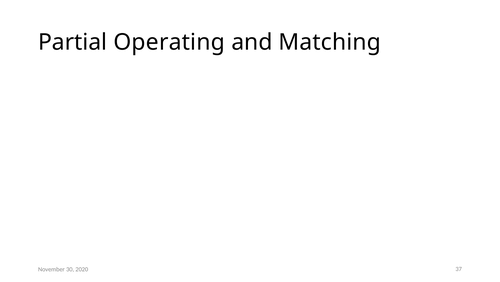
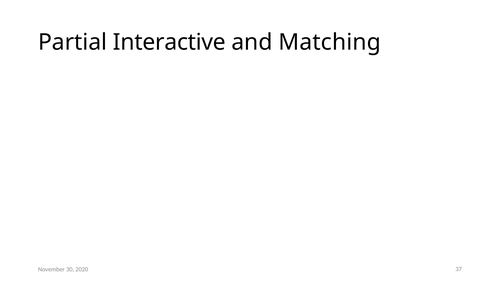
Operating: Operating -> Interactive (169, 42)
